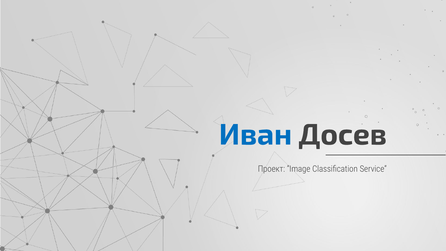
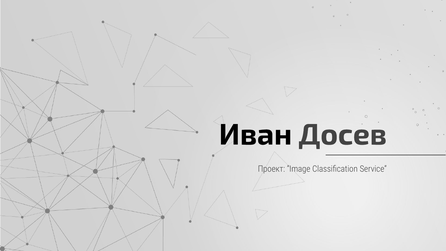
Иван colour: blue -> black (255, 135)
